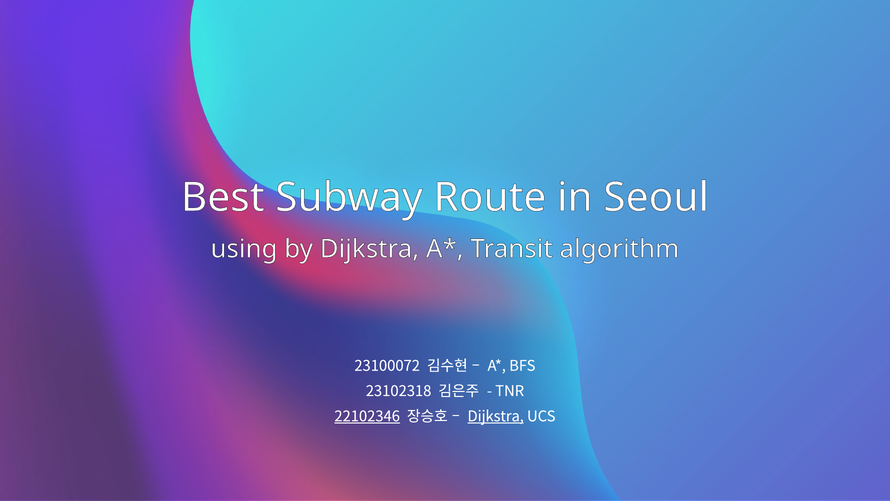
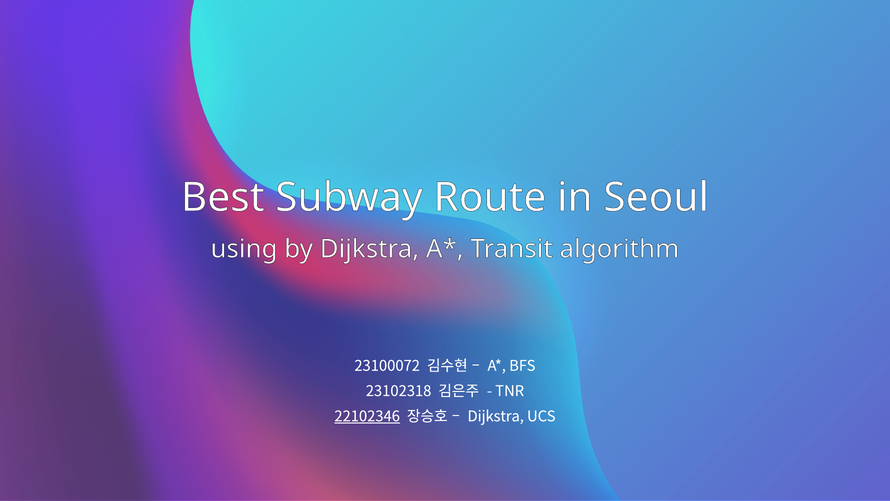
Dijkstra underline: present -> none (496, 416)
